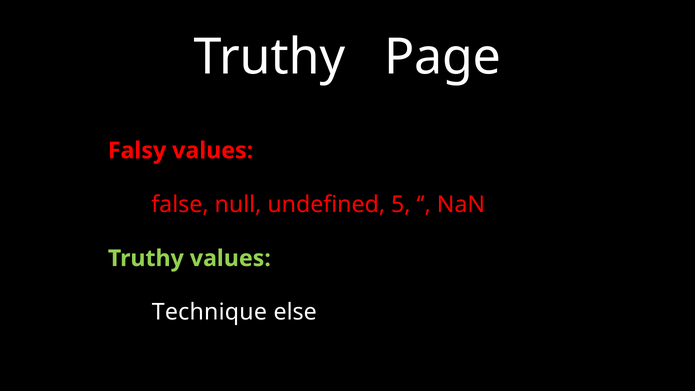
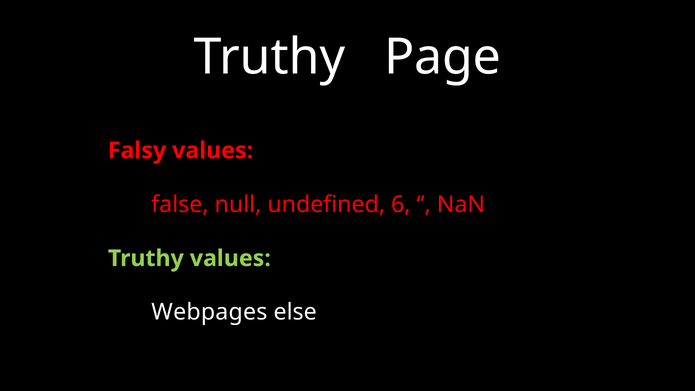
5: 5 -> 6 (401, 204)
Technique: Technique -> Webpages (209, 312)
